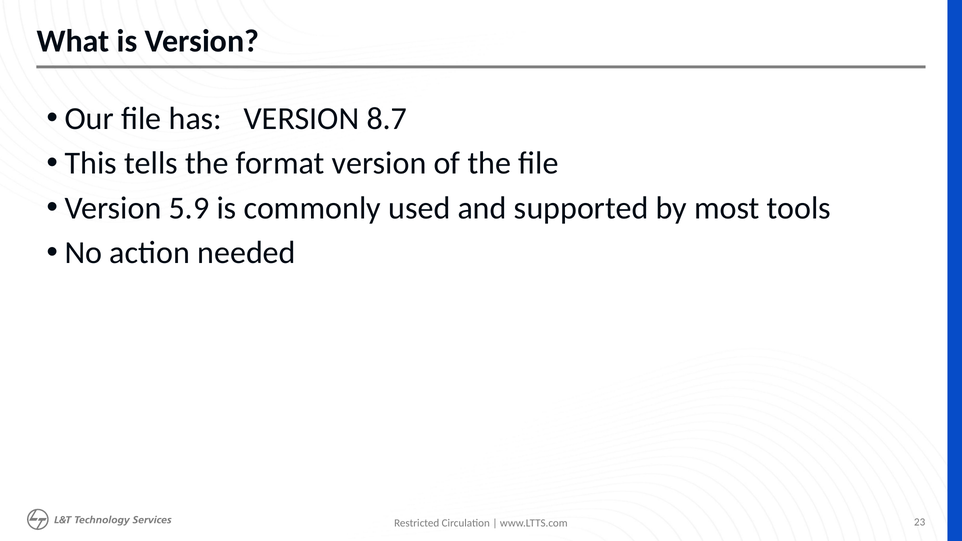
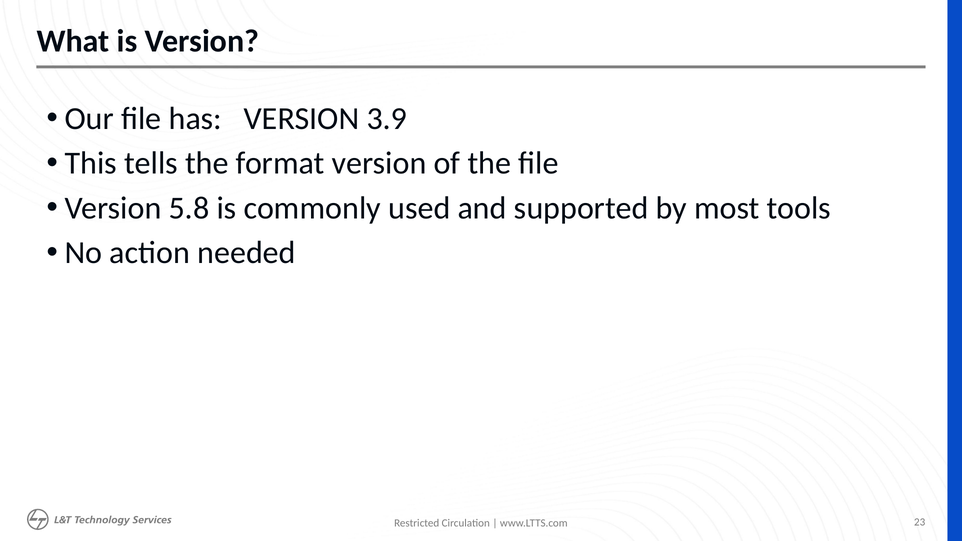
8.7: 8.7 -> 3.9 (387, 119)
5.9: 5.9 -> 5.8 (189, 208)
